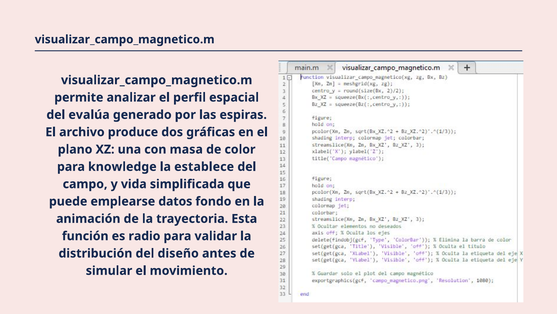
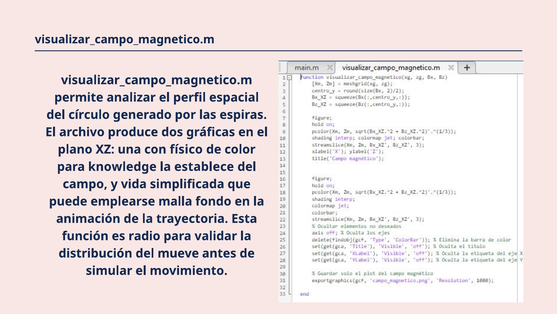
evalúa: evalúa -> círculo (89, 115)
masa: masa -> físico (186, 149)
datos: datos -> malla (175, 201)
diseño: diseño -> mueve (178, 253)
